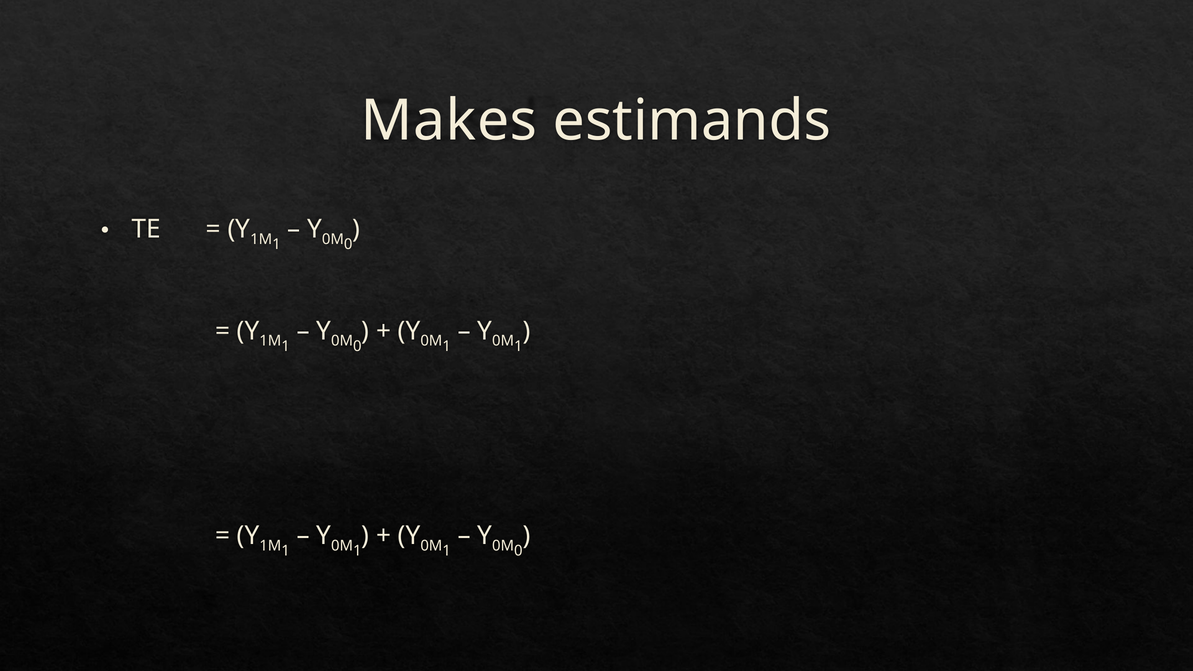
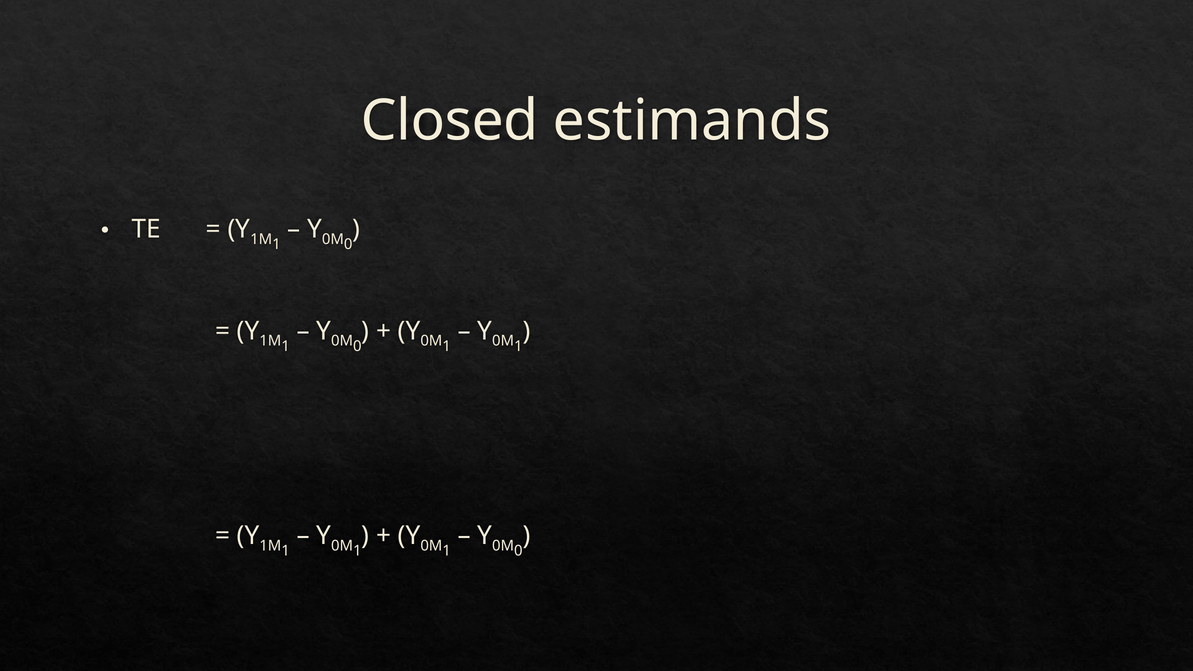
Makes: Makes -> Closed (450, 121)
